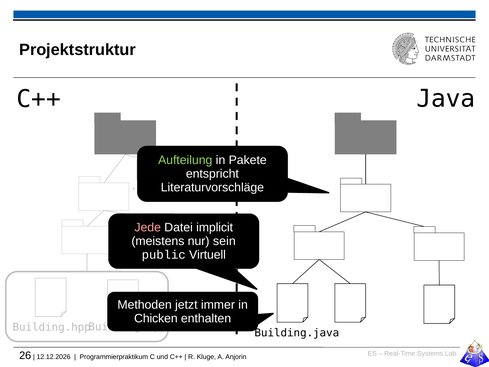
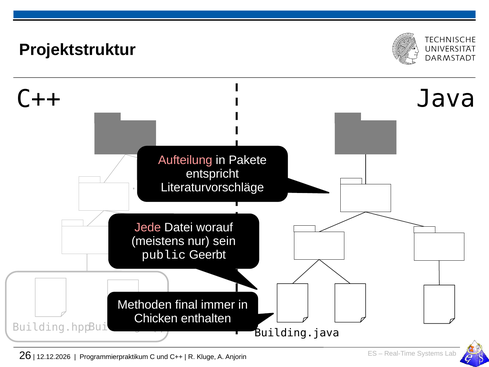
Aufteilung colour: light green -> pink (185, 160)
implicit: implicit -> worauf (215, 227)
Virtuell: Virtuell -> Geerbt (207, 255)
jetzt: jetzt -> final (186, 305)
